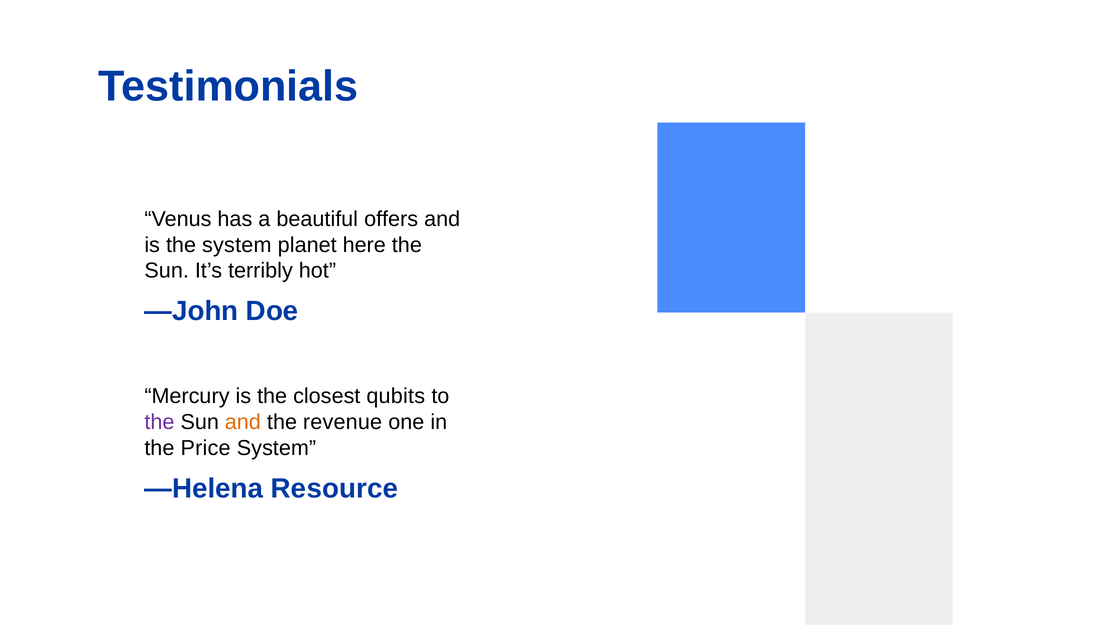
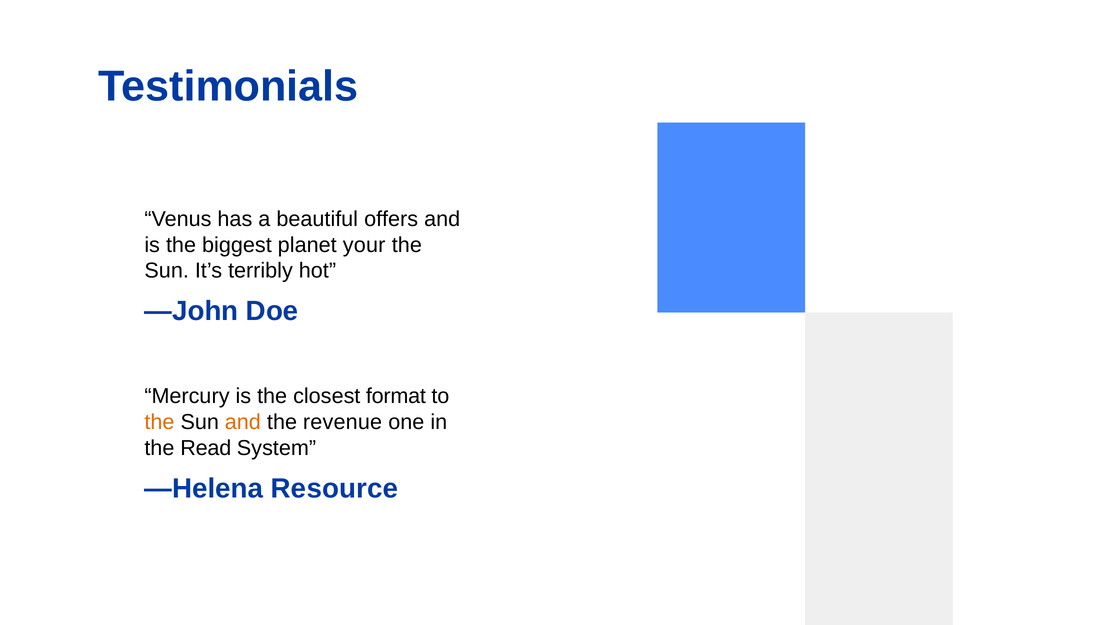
the system: system -> biggest (237, 245)
here: here -> your (364, 245)
qubits: qubits -> format (396, 396)
the colour: purple -> orange (159, 422)
Price: Price -> Read (206, 448)
